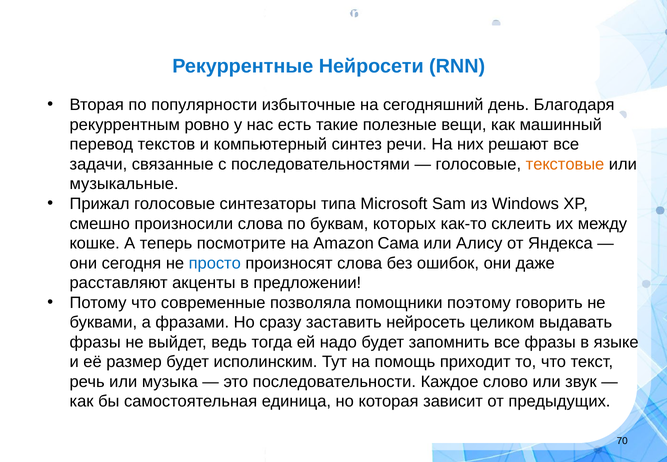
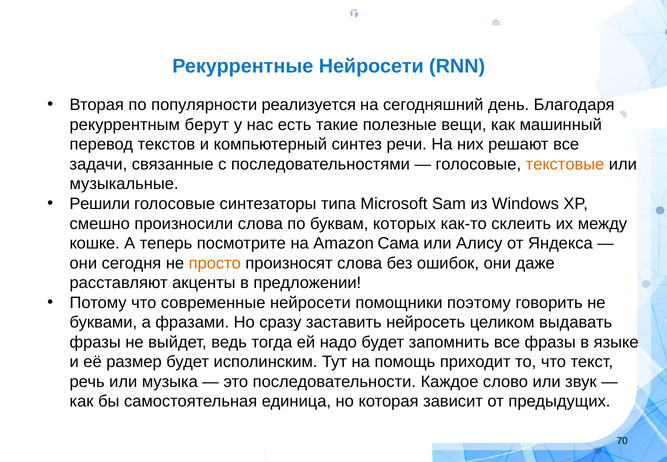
избыточные: избыточные -> реализуется (309, 105)
ровно: ровно -> берут (207, 125)
Прижал: Прижал -> Решили (100, 204)
просто colour: blue -> orange (215, 263)
современные позволяла: позволяла -> нейросети (310, 303)
